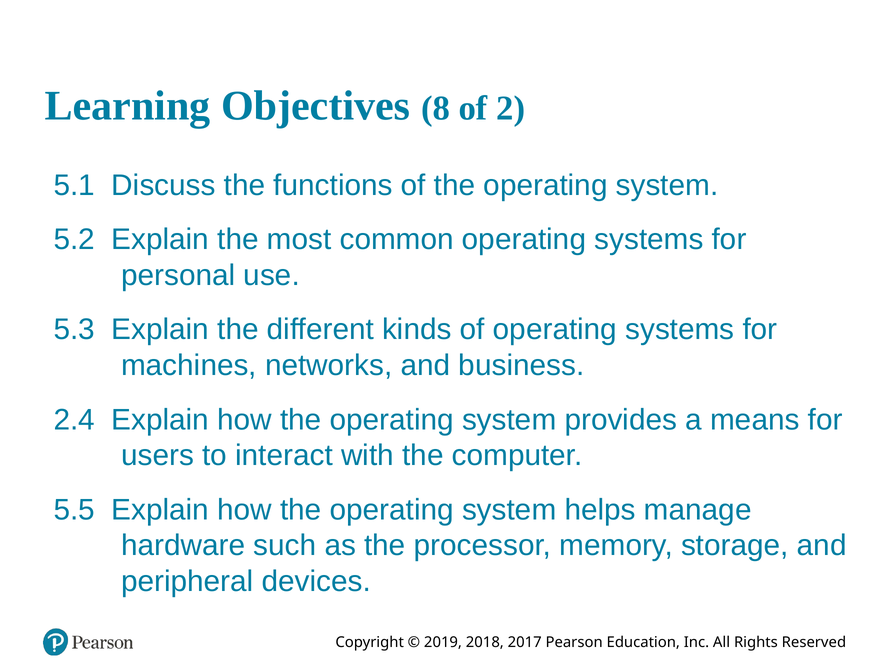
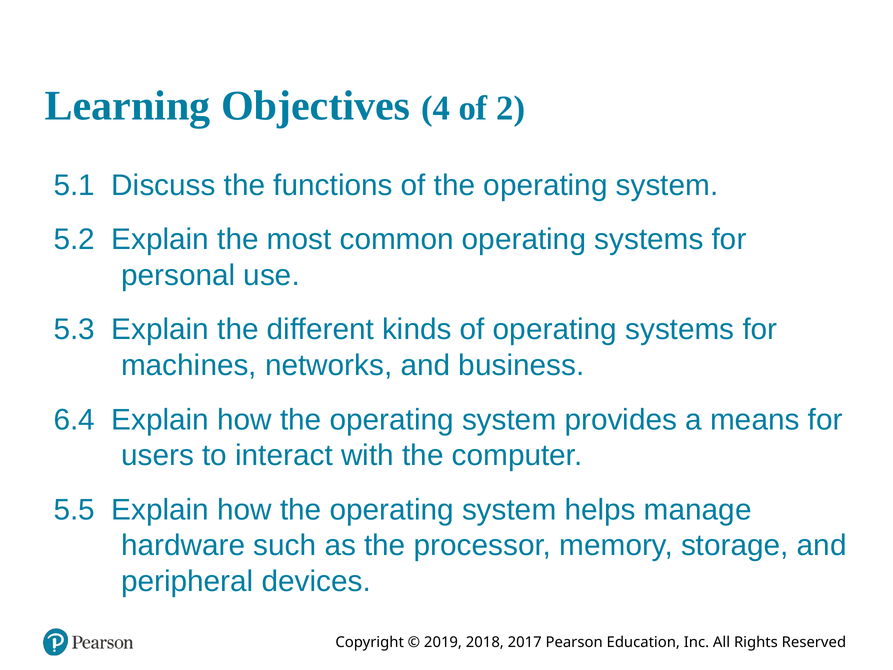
8: 8 -> 4 (436, 108)
2.4: 2.4 -> 6.4 (74, 420)
